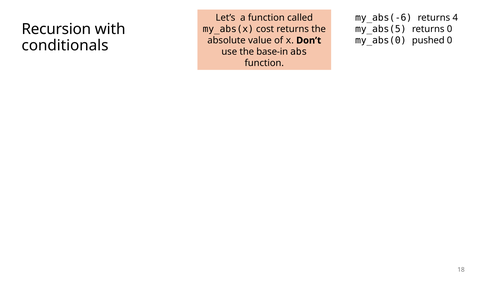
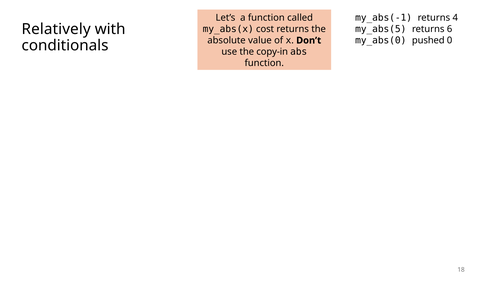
my_abs(-6: my_abs(-6 -> my_abs(-1 (384, 18)
Recursion: Recursion -> Relatively (56, 29)
returns 0: 0 -> 6 (450, 29)
base-in: base-in -> copy-in (272, 52)
